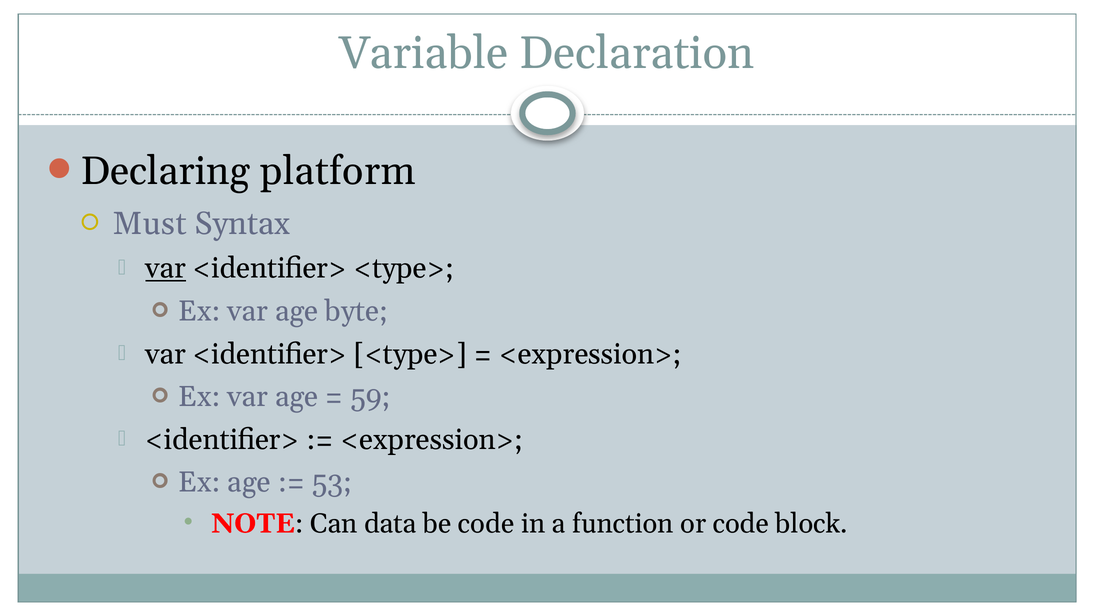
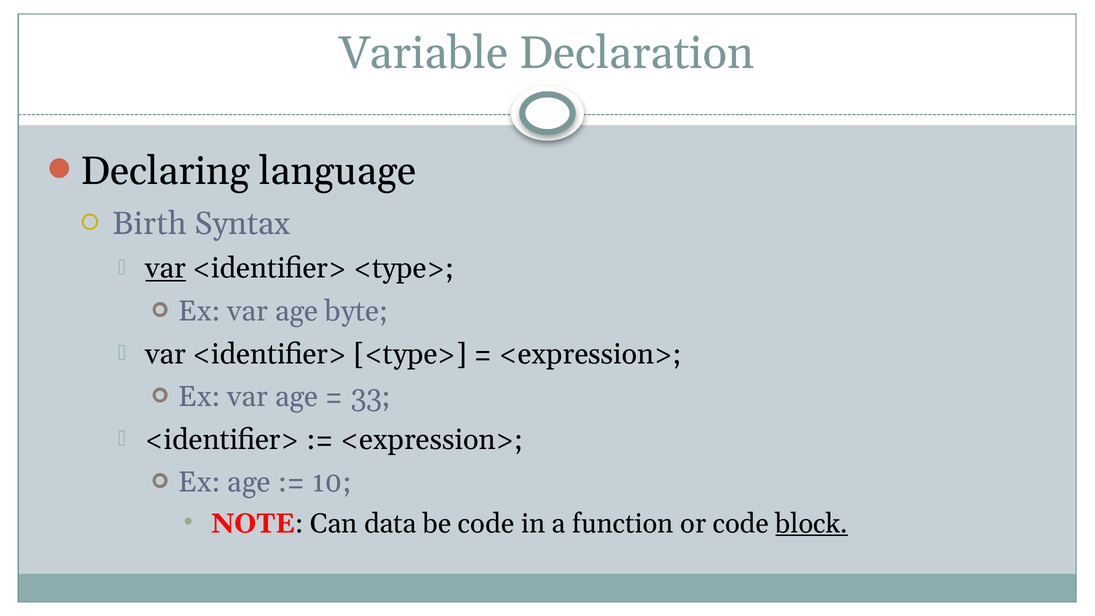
platform: platform -> language (338, 171)
Must: Must -> Birth (150, 224)
59: 59 -> 33 (371, 397)
53: 53 -> 10 (332, 482)
block underline: none -> present (812, 523)
